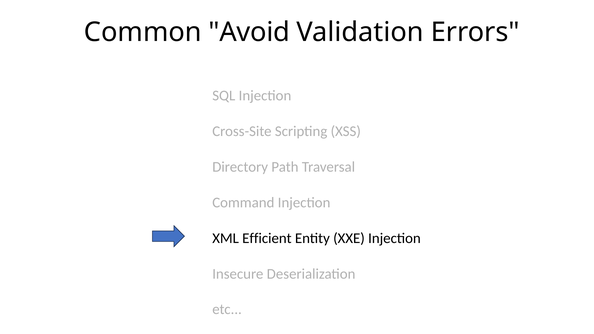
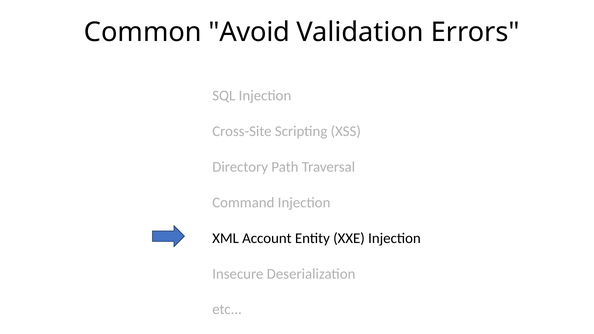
Efficient: Efficient -> Account (267, 238)
